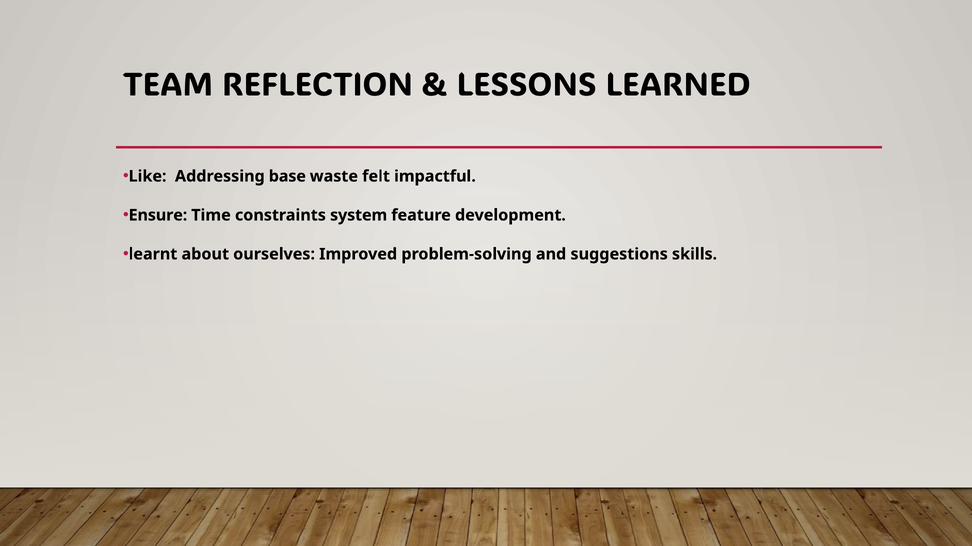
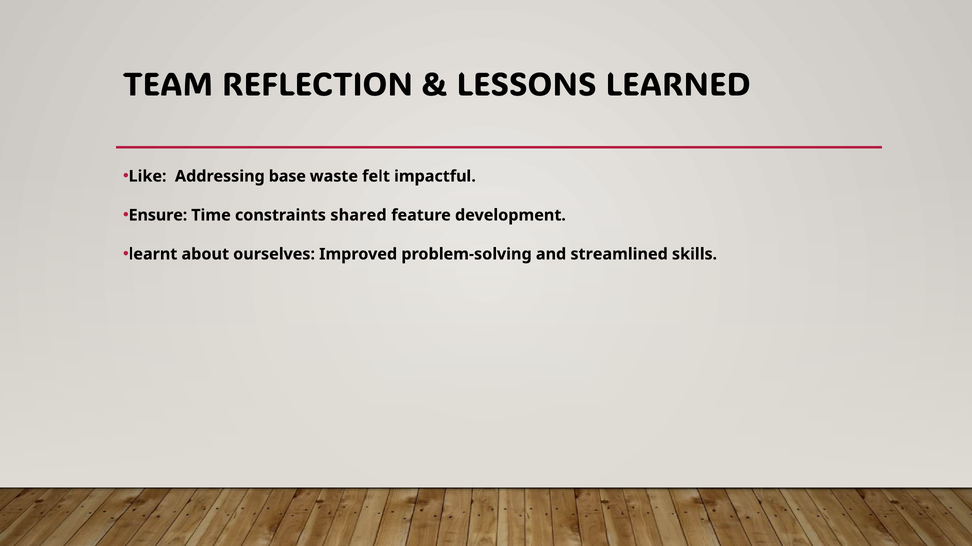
system: system -> shared (358, 215)
suggestions: suggestions -> streamlined (619, 254)
